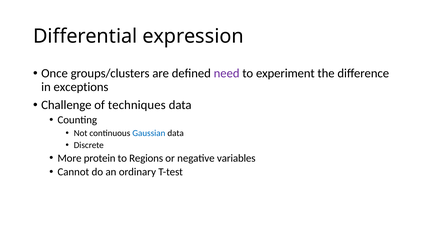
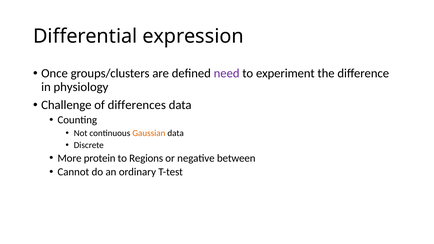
exceptions: exceptions -> physiology (81, 87)
techniques: techniques -> differences (137, 105)
Gaussian colour: blue -> orange (149, 133)
variables: variables -> between (236, 158)
